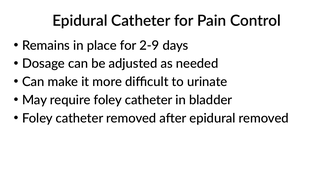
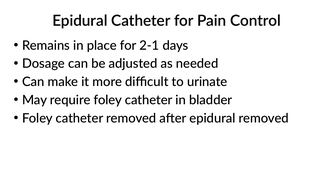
2-9: 2-9 -> 2-1 (149, 45)
